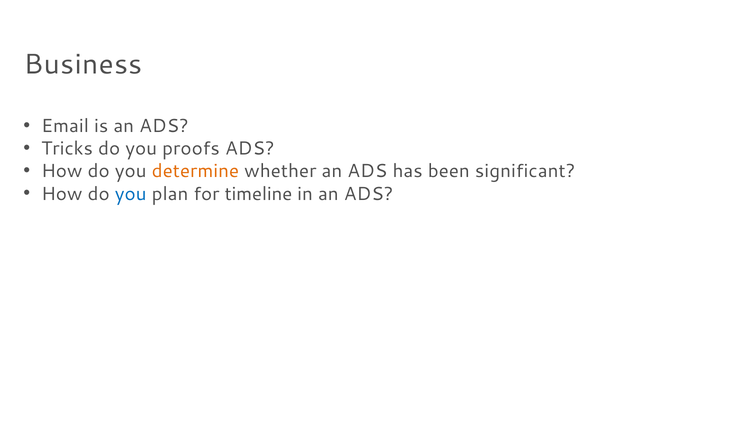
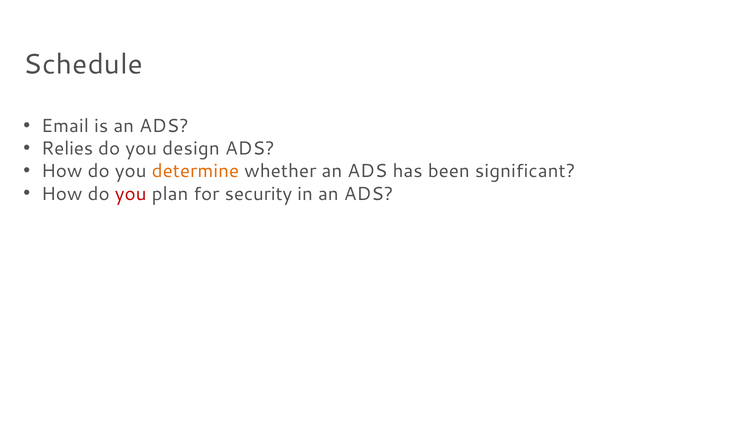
Business: Business -> Schedule (83, 64)
Tricks: Tricks -> Relies (67, 149)
proofs: proofs -> design (191, 149)
you colour: blue -> red (131, 194)
timeline: timeline -> security (258, 194)
